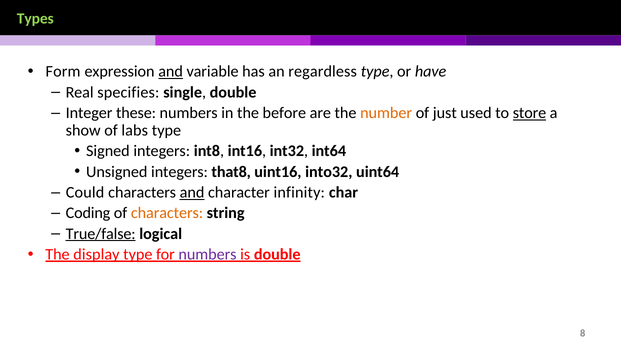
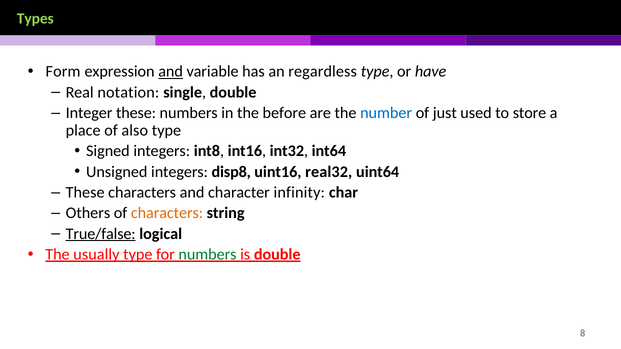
specifies: specifies -> notation (128, 92)
number colour: orange -> blue (386, 113)
store underline: present -> none (529, 113)
show: show -> place (83, 130)
labs: labs -> also (135, 130)
that8: that8 -> disp8 (231, 172)
into32: into32 -> real32 (329, 172)
Could: Could -> These (85, 193)
and underline: present -> none (192, 193)
Coding: Coding -> Others (88, 213)
display: display -> usually (96, 255)
numbers colour: purple -> green (208, 255)
